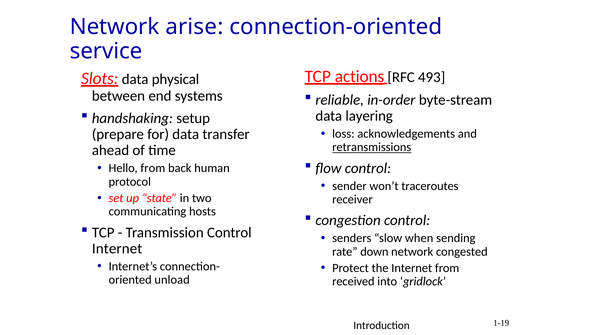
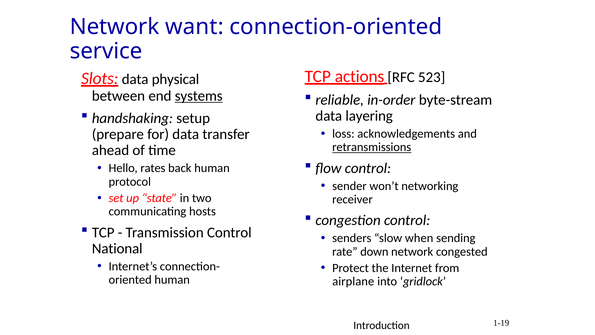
arise: arise -> want (194, 27)
493: 493 -> 523 (432, 77)
systems underline: none -> present (199, 96)
Hello from: from -> rates (153, 168)
traceroutes: traceroutes -> networking (430, 186)
Internet: Internet -> National (117, 248)
unload: unload -> human (172, 280)
received: received -> airplane (353, 281)
